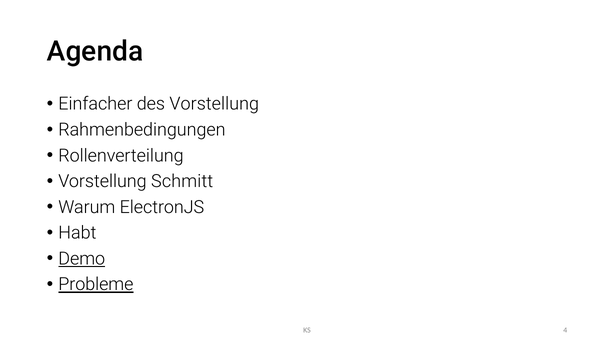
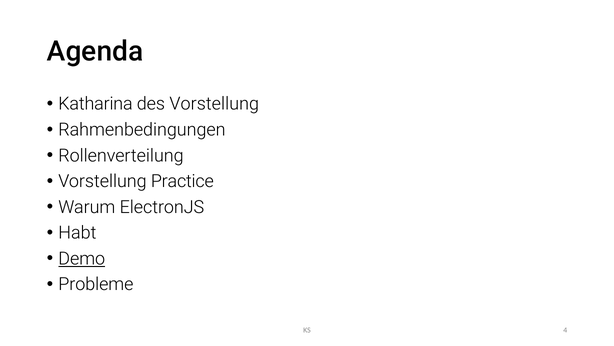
Einfacher: Einfacher -> Katharina (95, 104)
Schmitt: Schmitt -> Practice (182, 181)
Probleme underline: present -> none (96, 284)
